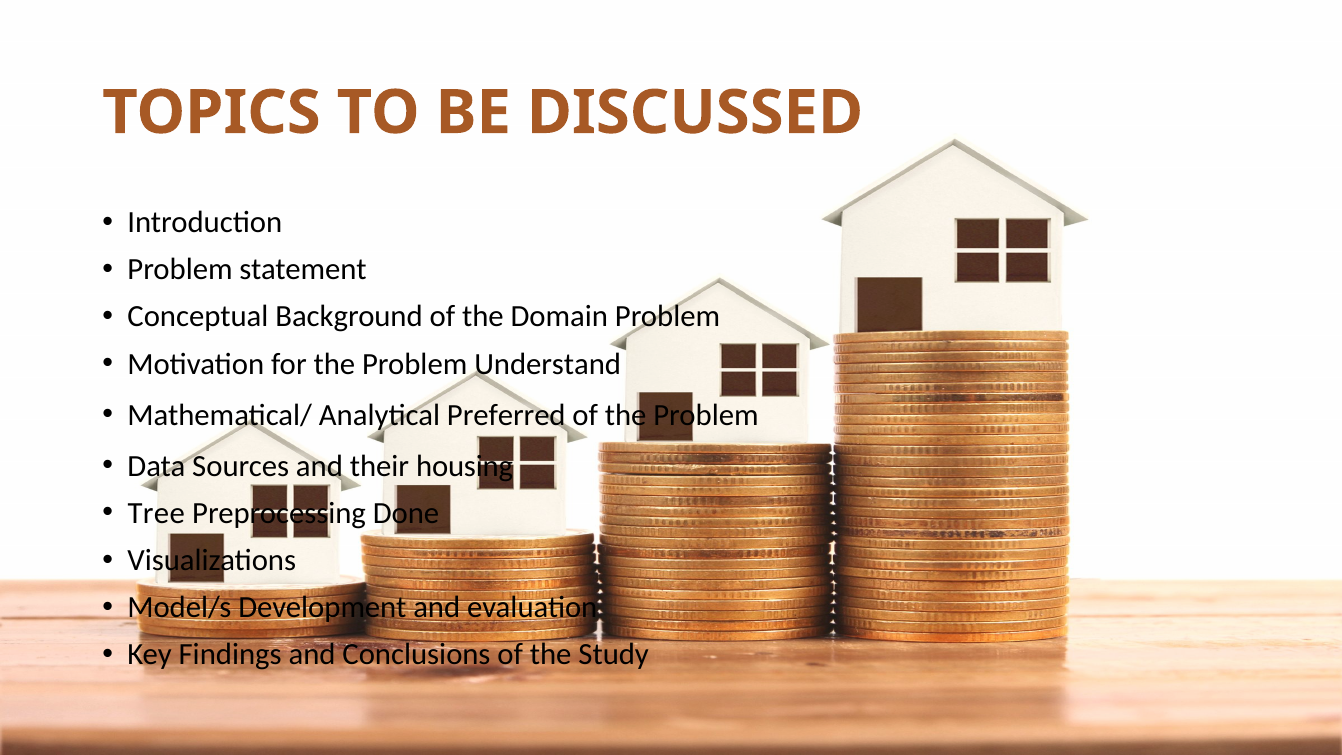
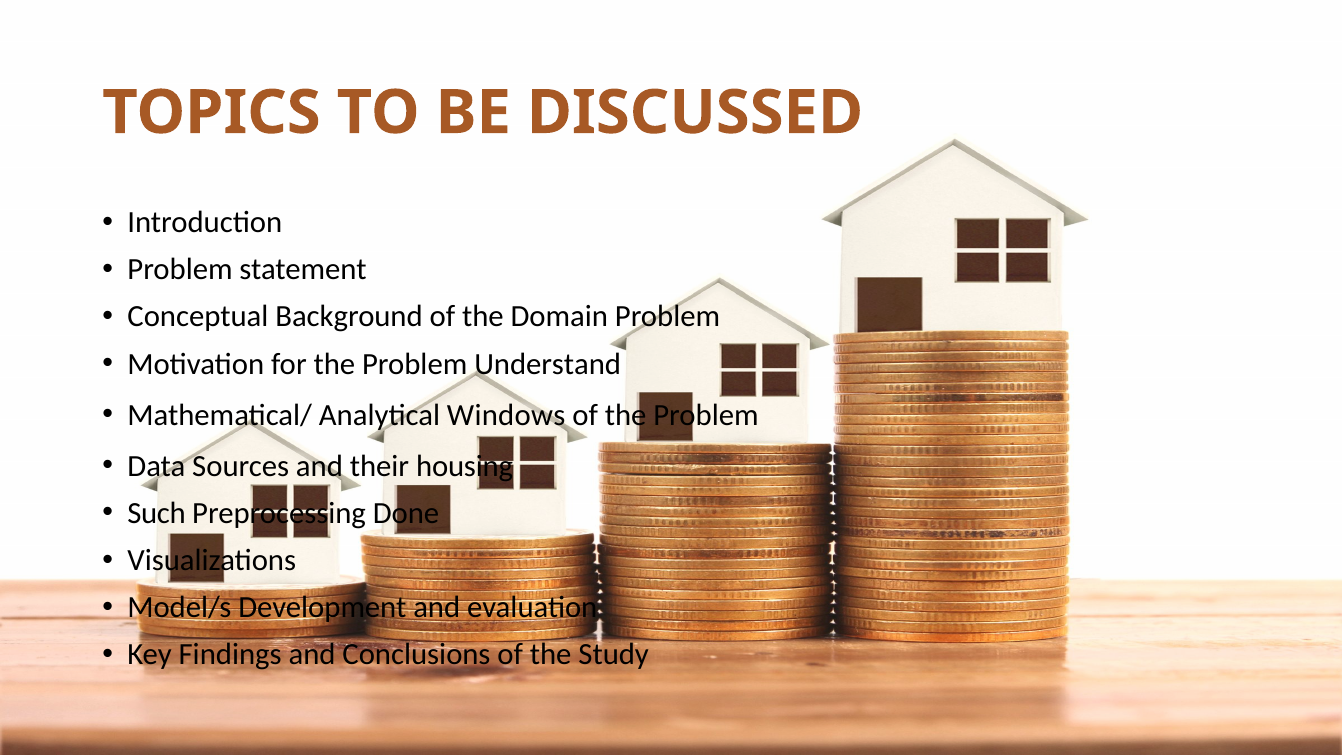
Preferred: Preferred -> Windows (506, 415)
Tree: Tree -> Such (157, 513)
